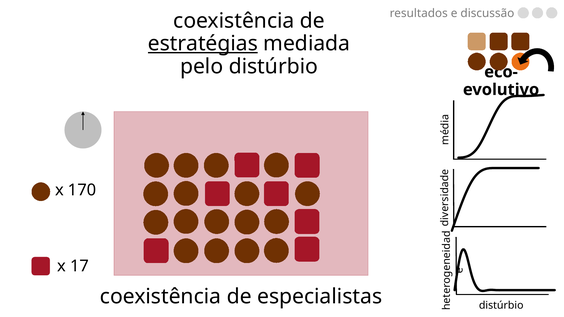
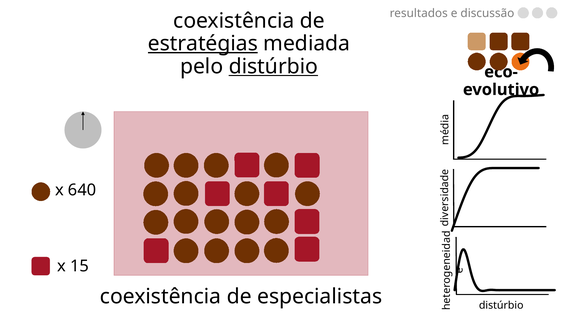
distúrbio underline: none -> present (273, 66)
170: 170 -> 640 (82, 190)
17: 17 -> 15 (80, 266)
